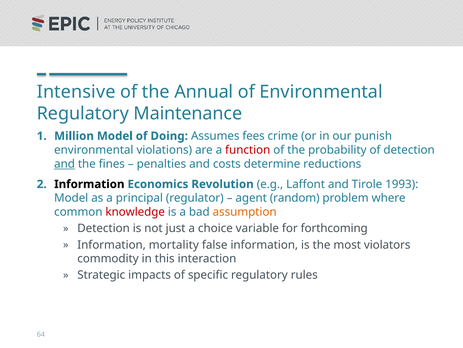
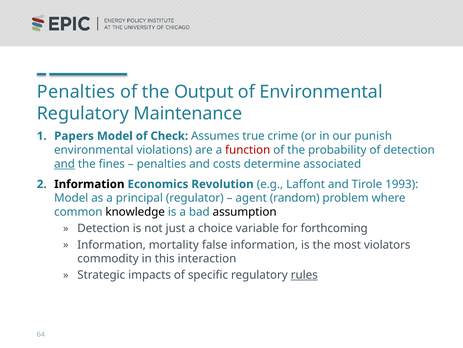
Intensive: Intensive -> Penalties (76, 92)
Annual: Annual -> Output (204, 92)
Million: Million -> Papers (74, 136)
Doing: Doing -> Check (169, 136)
fees: fees -> true (254, 136)
reductions: reductions -> associated (332, 164)
knowledge colour: red -> black (135, 212)
assumption colour: orange -> black (245, 212)
rules underline: none -> present (304, 275)
